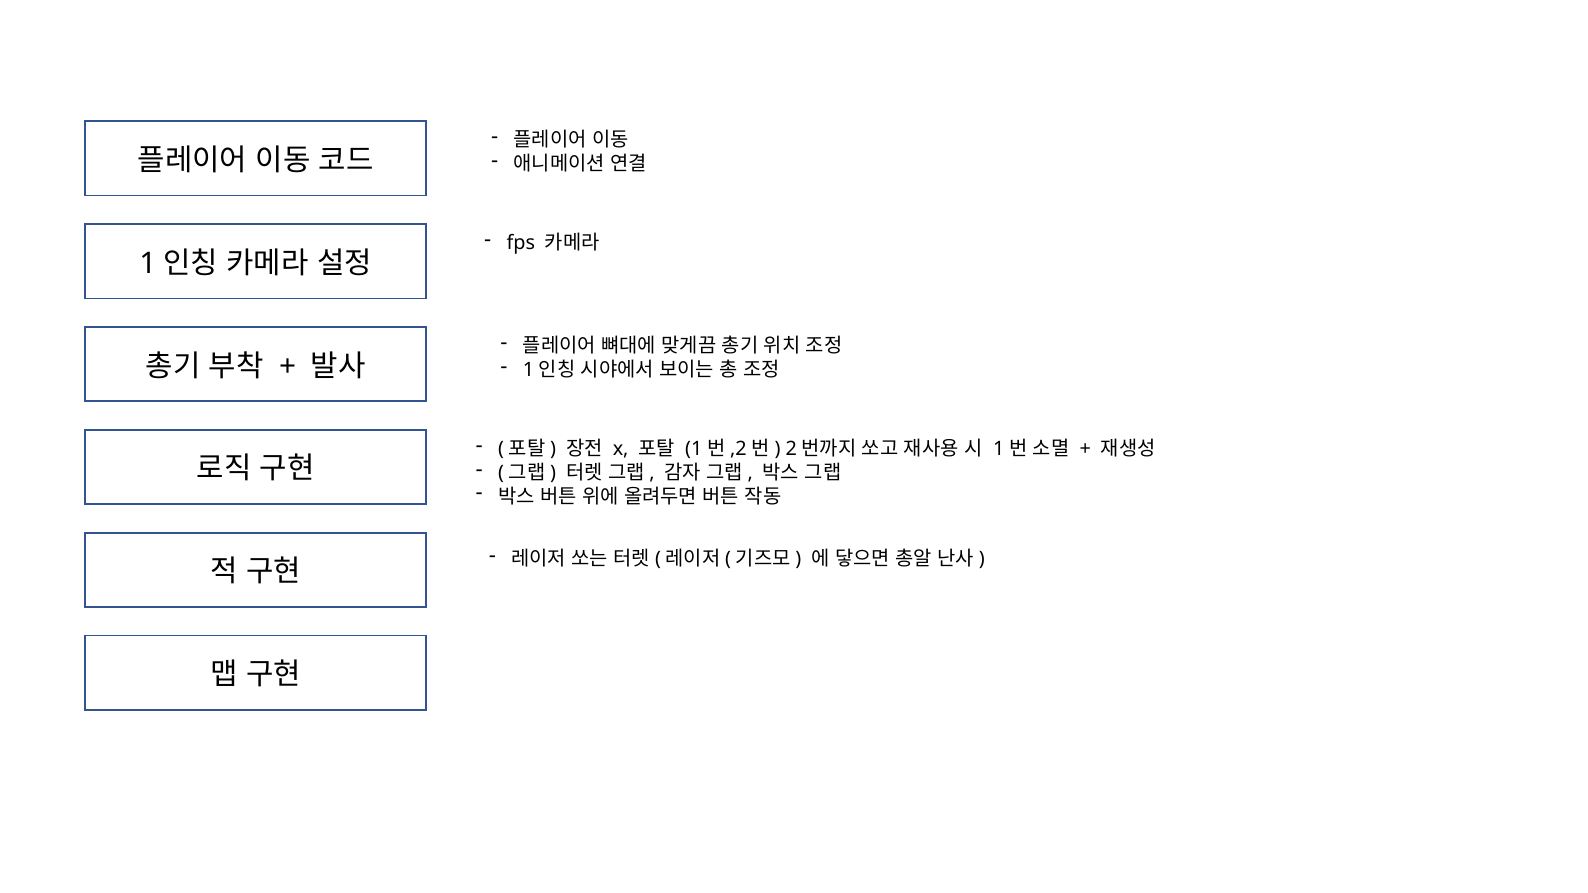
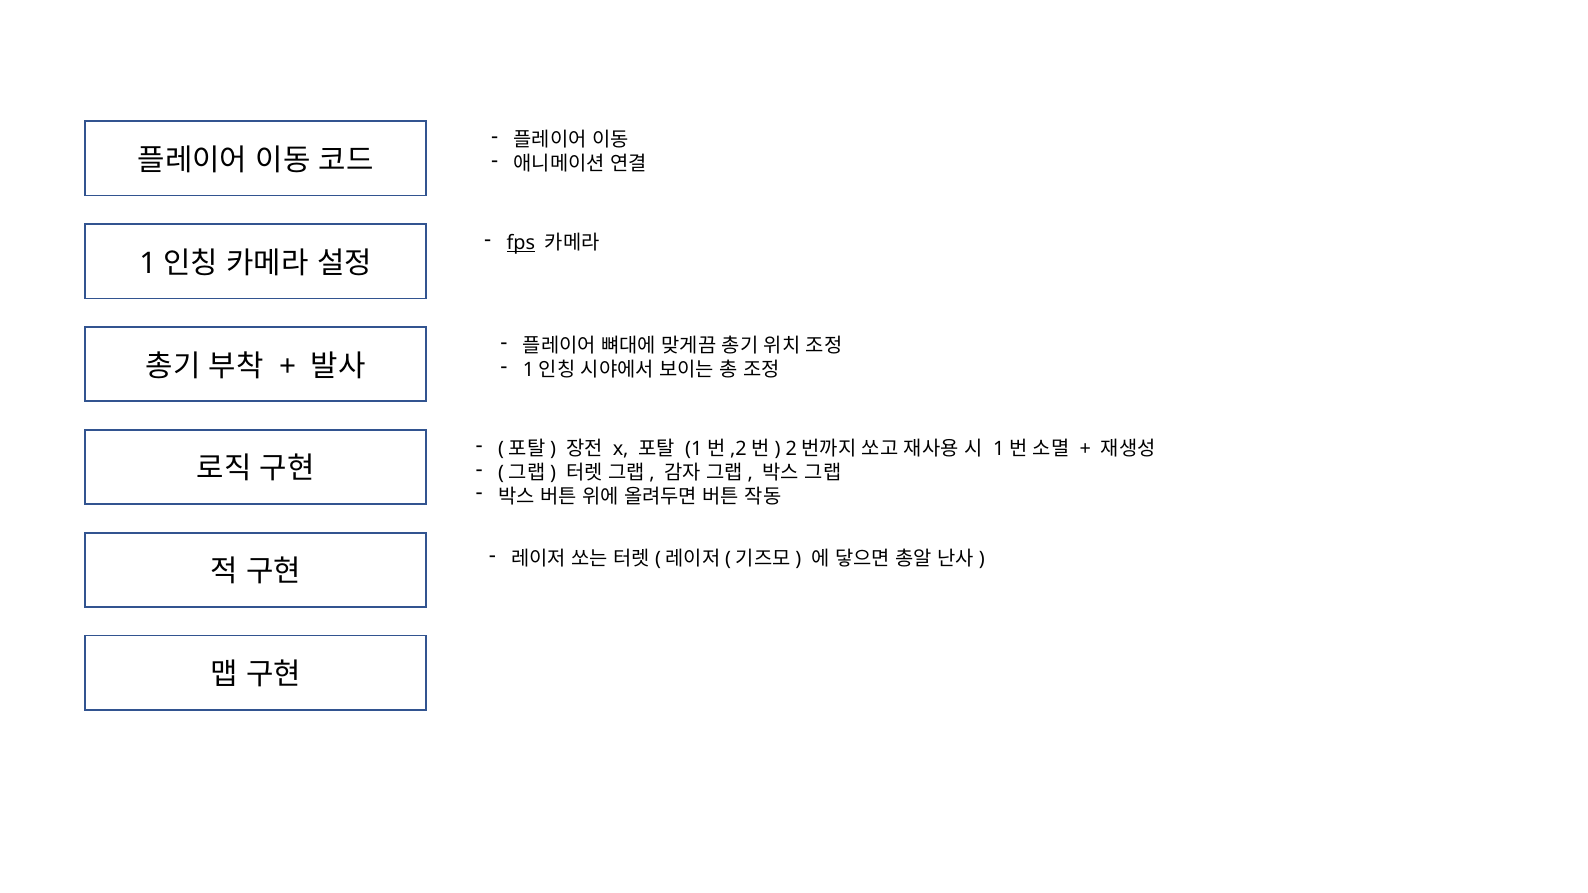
fps underline: none -> present (521, 243)
